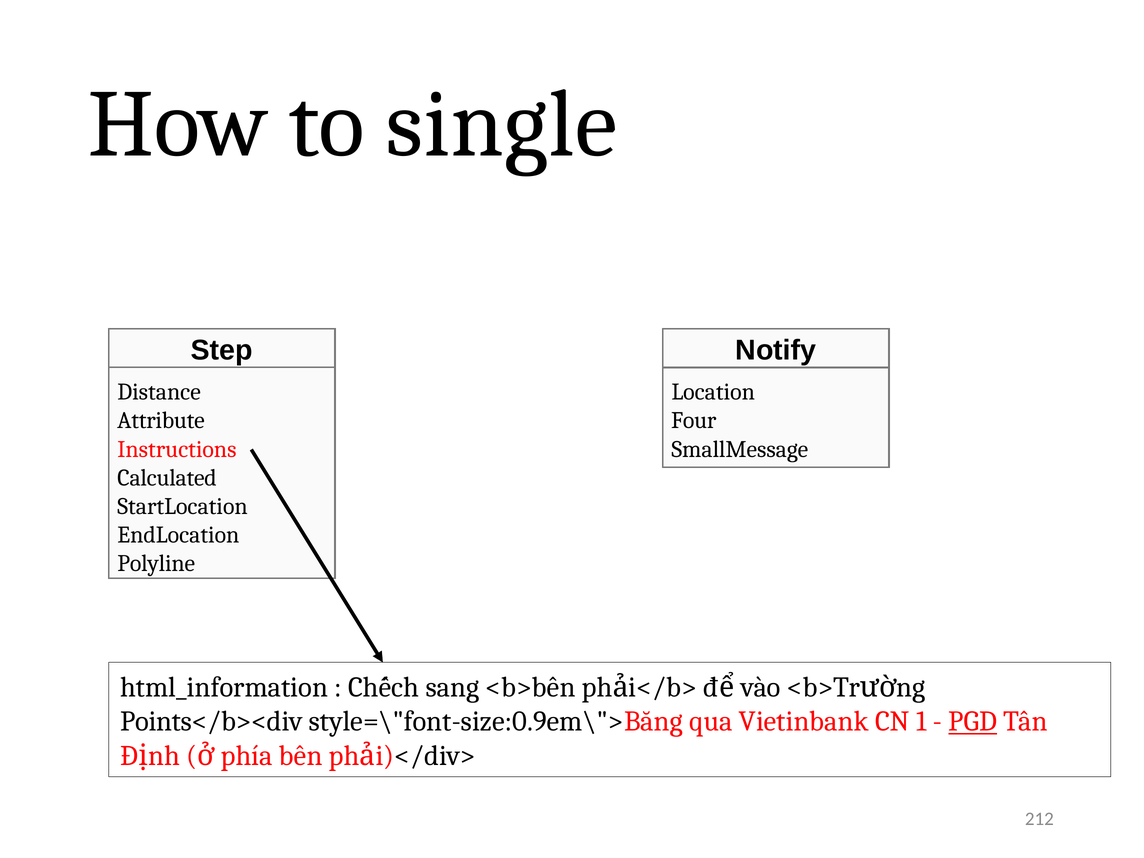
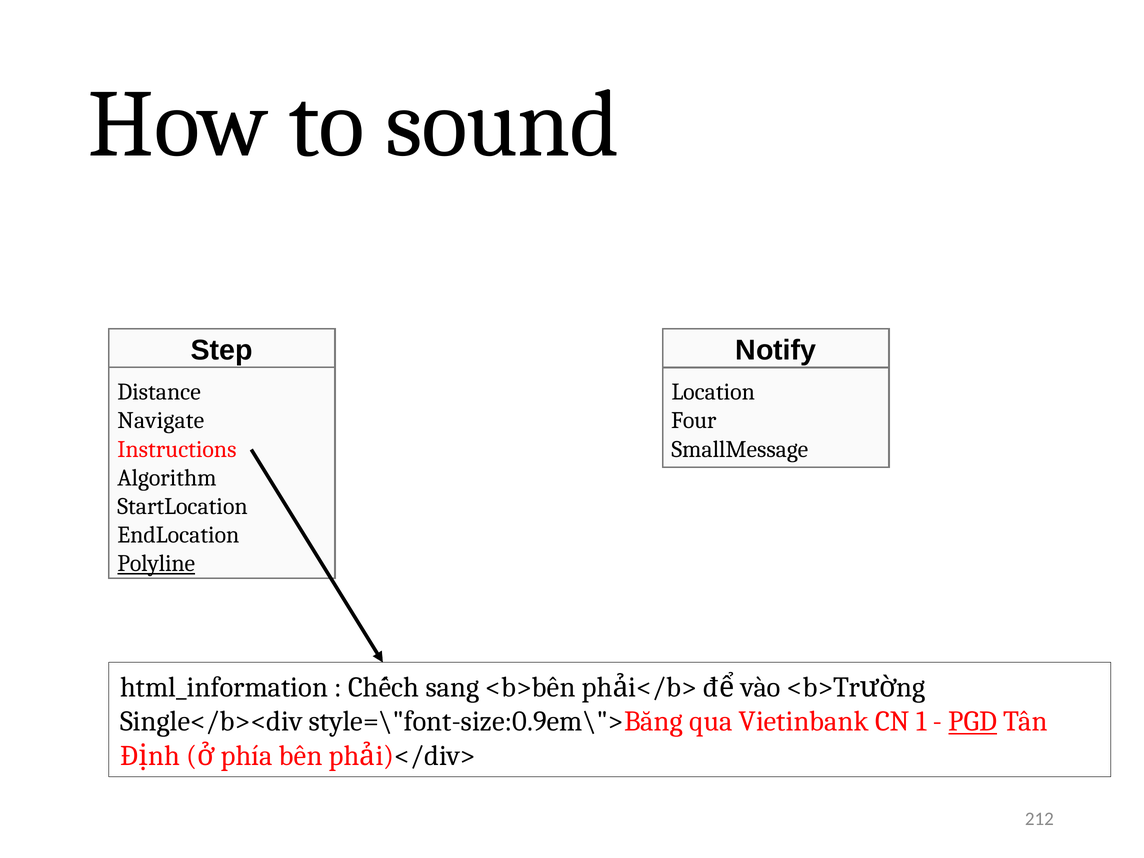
single: single -> sound (502, 124)
Attribute: Attribute -> Navigate (161, 421)
Calculated: Calculated -> Algorithm (167, 478)
Polyline underline: none -> present (156, 564)
Points</b><div: Points</b><div -> Single</b><div (211, 722)
